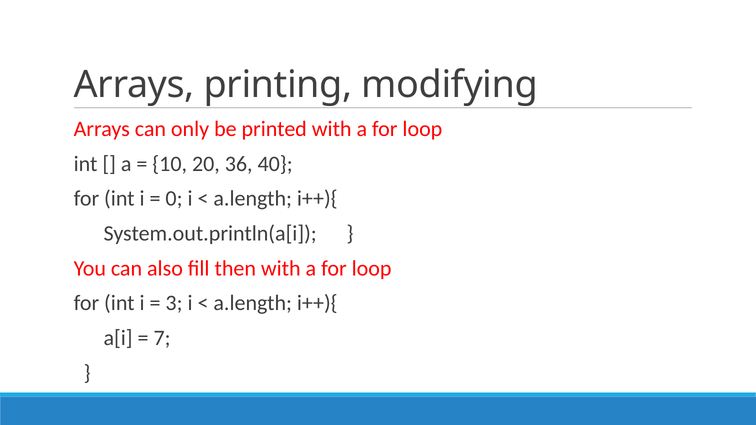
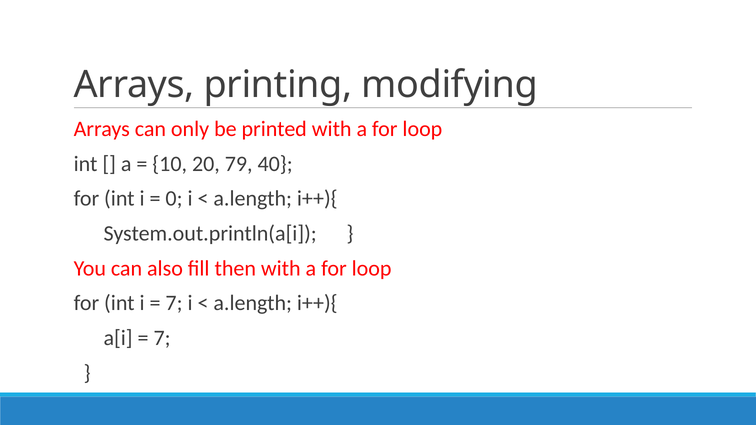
36: 36 -> 79 (239, 164)
3: 3 -> 7 (174, 303)
